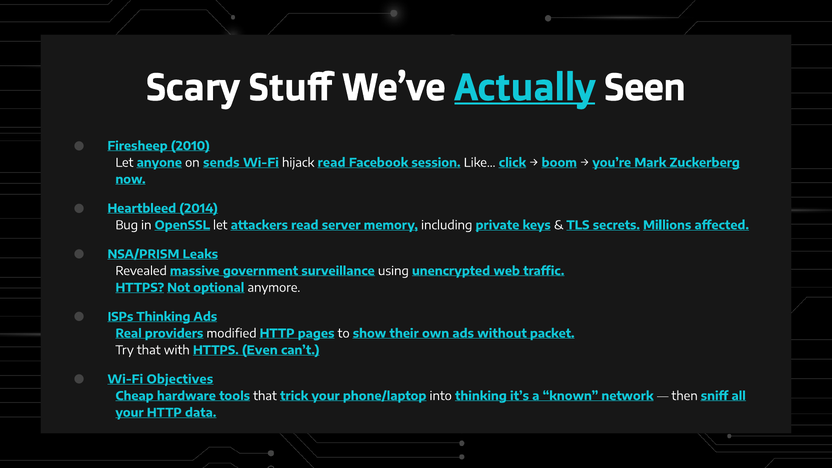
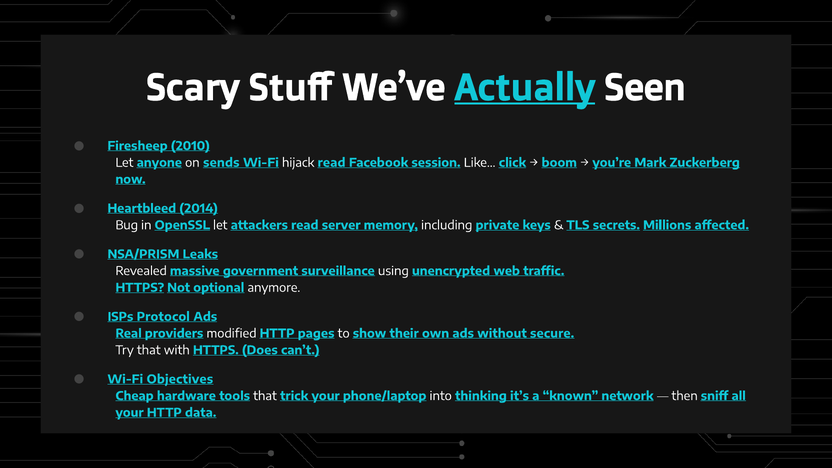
Thinking: Thinking -> Protocol (163, 317)
packet: packet -> secure (552, 334)
Even: Even -> Does (260, 350)
